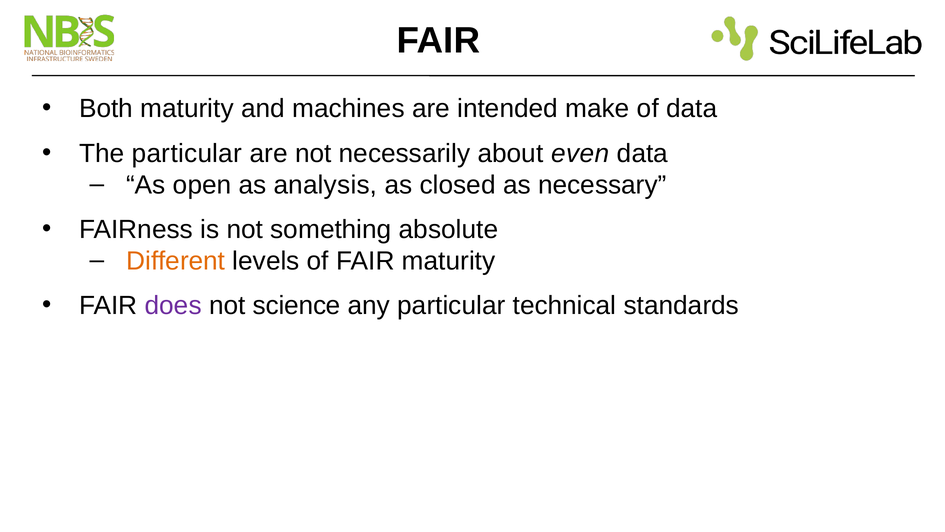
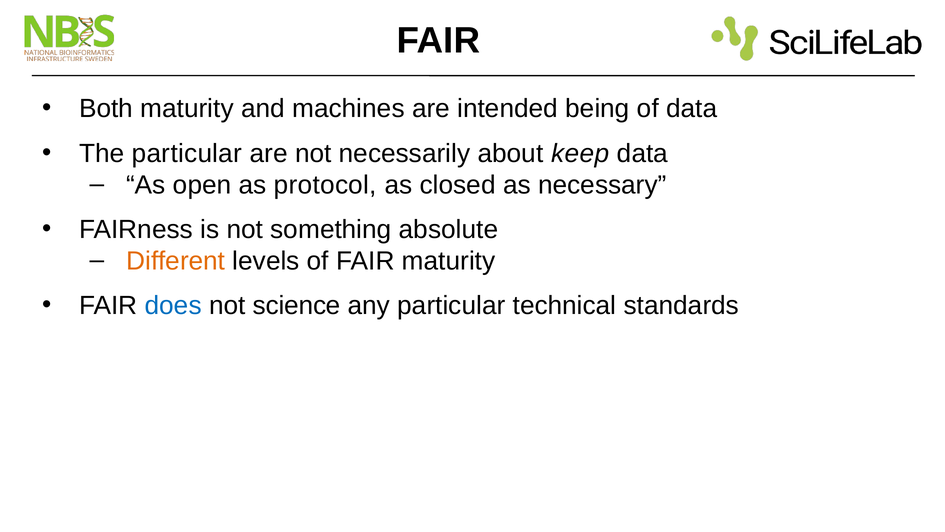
make: make -> being (597, 109)
even: even -> keep (580, 153)
analysis: analysis -> protocol (325, 185)
does colour: purple -> blue (173, 306)
